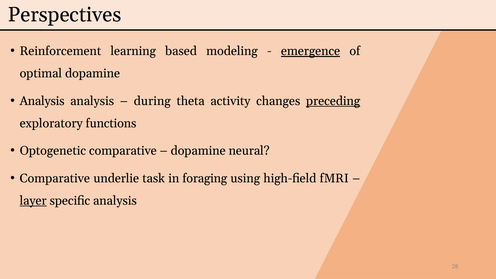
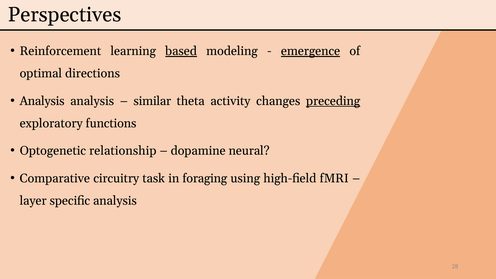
based underline: none -> present (181, 51)
optimal dopamine: dopamine -> directions (93, 73)
during: during -> similar (152, 101)
Optogenetic comparative: comparative -> relationship (123, 151)
underlie: underlie -> circuitry (116, 178)
layer underline: present -> none (33, 201)
